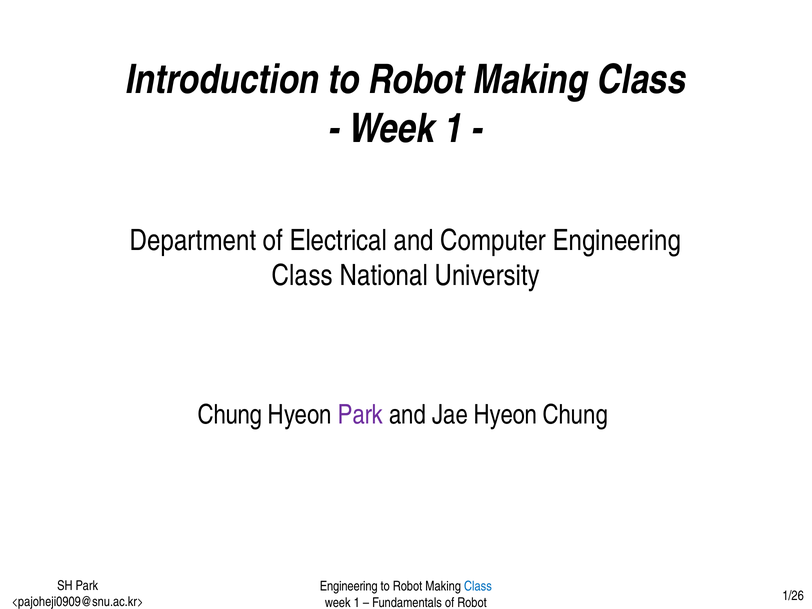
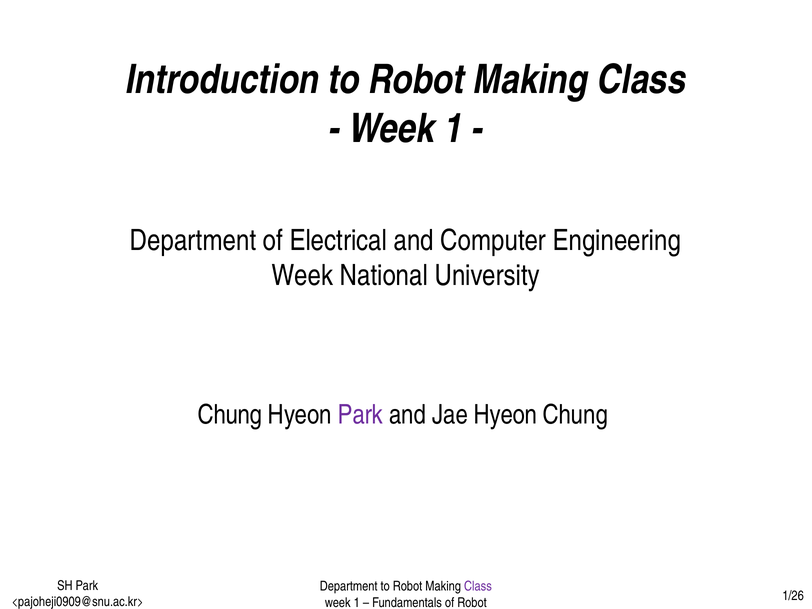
Class: Class -> Week (302, 276)
Engineering: Engineering -> Department (349, 586)
Class colour: blue -> purple (478, 586)
